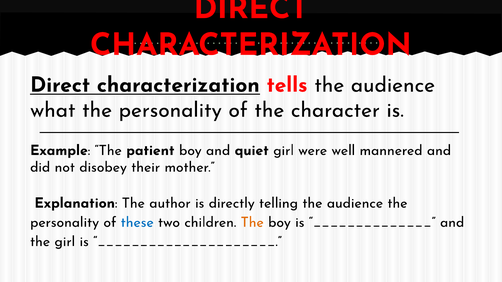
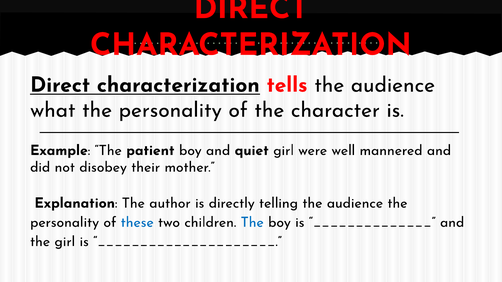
The colour: orange -> blue (252, 223)
